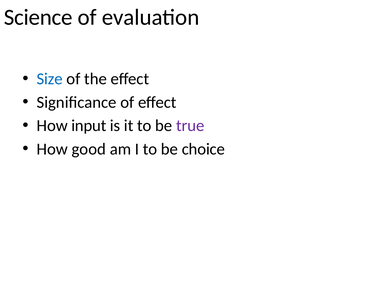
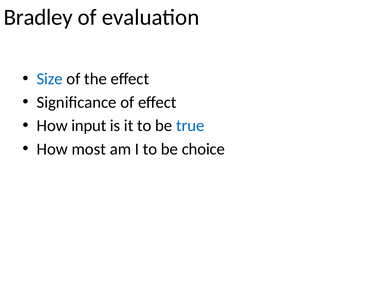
Science: Science -> Bradley (38, 17)
true colour: purple -> blue (190, 126)
good: good -> most (89, 149)
